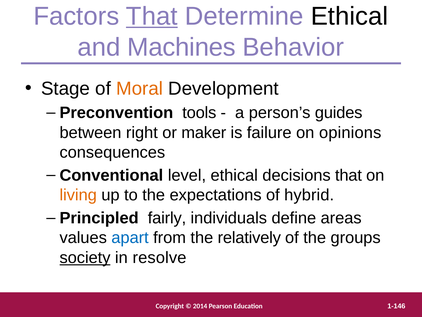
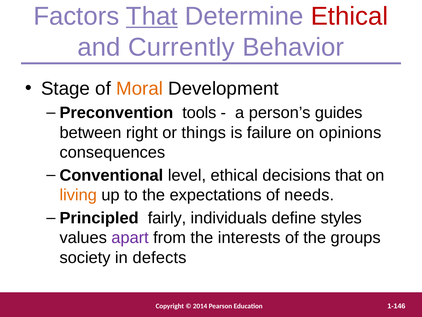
Ethical colour: black -> red (349, 16)
Machines: Machines -> Currently (181, 47)
maker: maker -> things (204, 132)
hybrid: hybrid -> needs (309, 195)
areas: areas -> styles (341, 218)
apart colour: blue -> purple (130, 238)
relatively: relatively -> interests (249, 238)
society underline: present -> none (85, 257)
resolve: resolve -> defects (159, 257)
